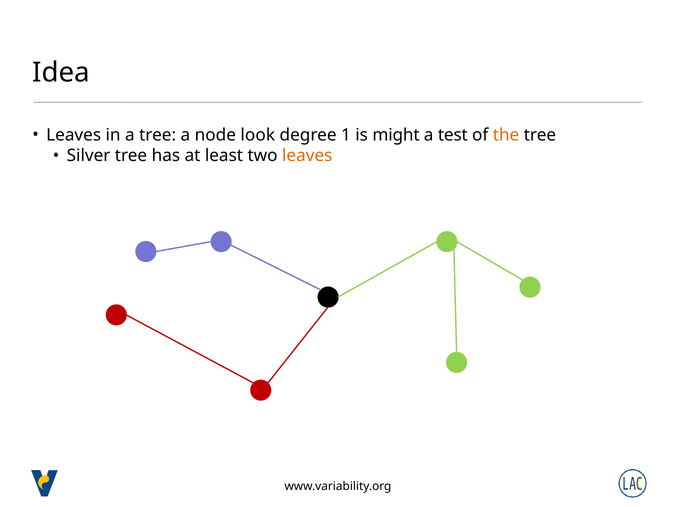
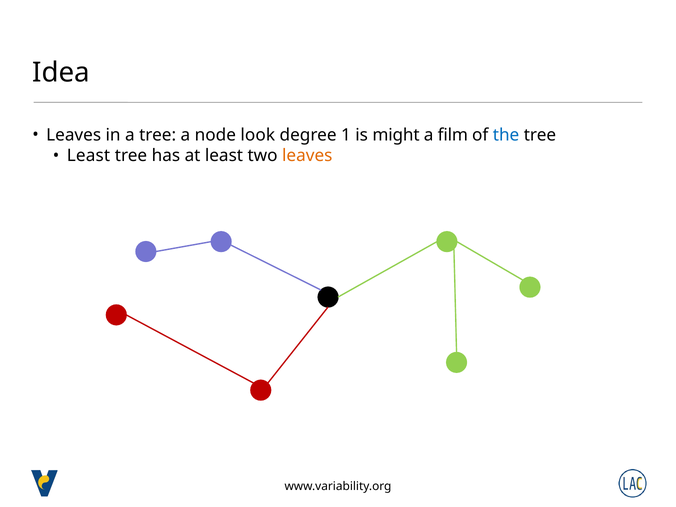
test: test -> film (453, 135)
the colour: orange -> blue (506, 135)
Silver: Silver -> Least (88, 156)
